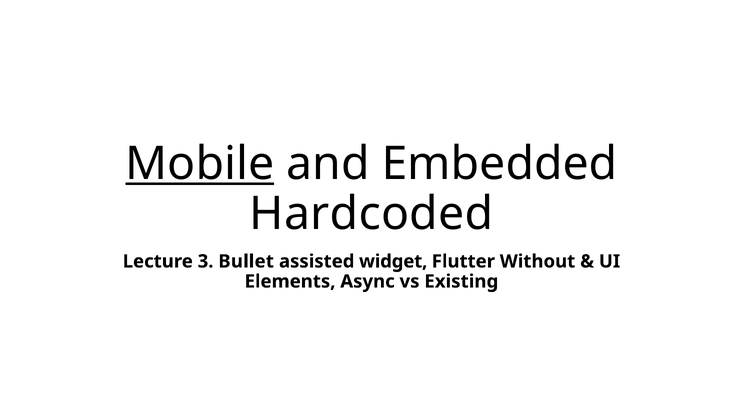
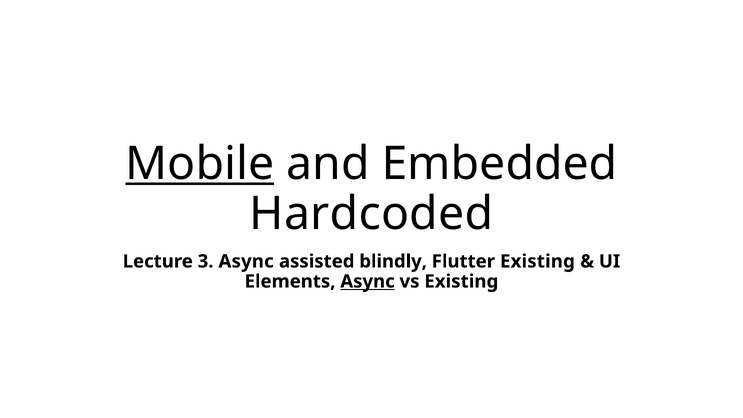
3 Bullet: Bullet -> Async (246, 261)
widget: widget -> blindly (393, 261)
Flutter Without: Without -> Existing (537, 261)
Async underline: none -> present (368, 281)
